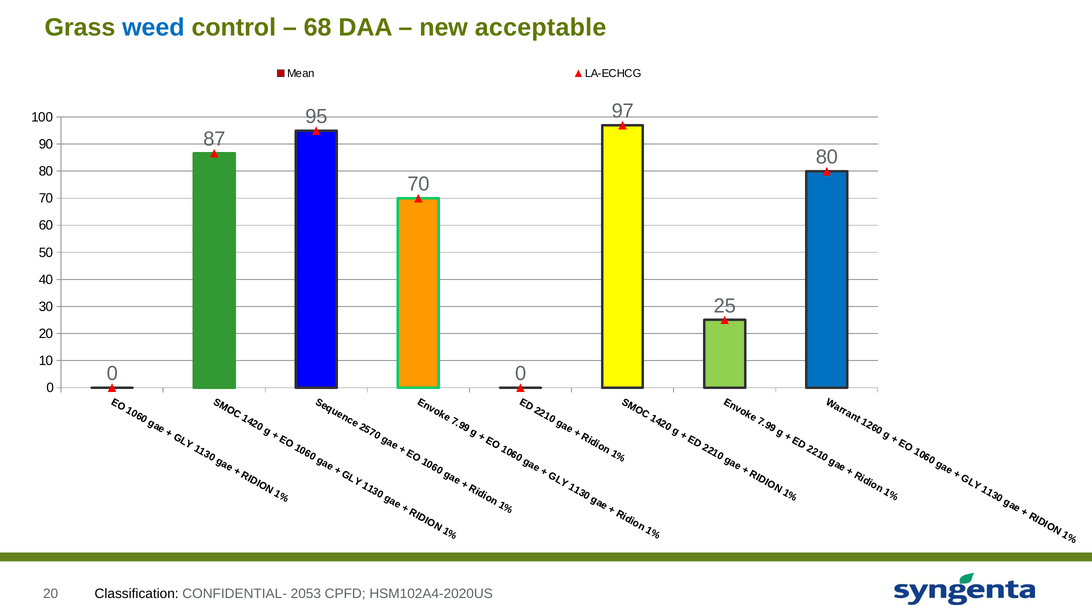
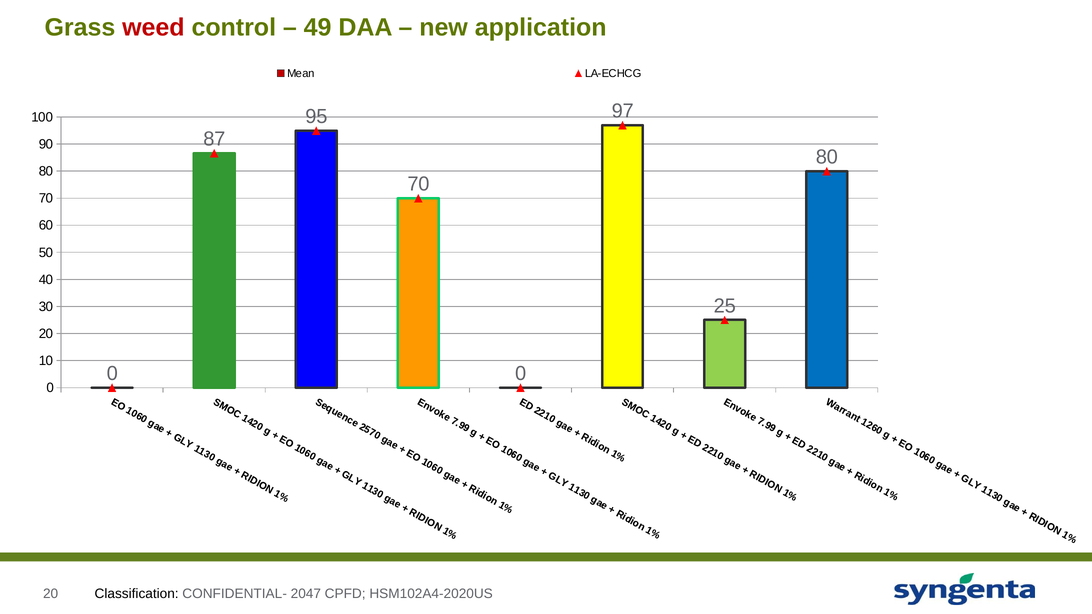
weed colour: blue -> red (153, 28)
68: 68 -> 49 (318, 28)
acceptable: acceptable -> application (541, 28)
2053: 2053 -> 2047 (306, 594)
